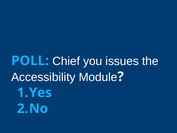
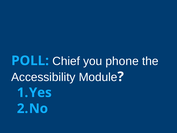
issues: issues -> phone (122, 61)
